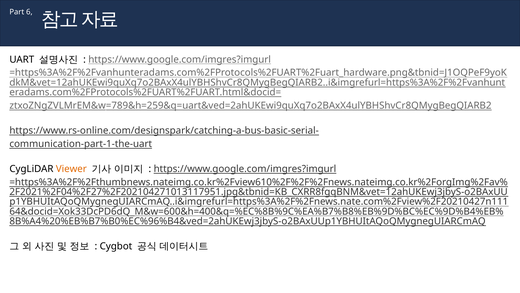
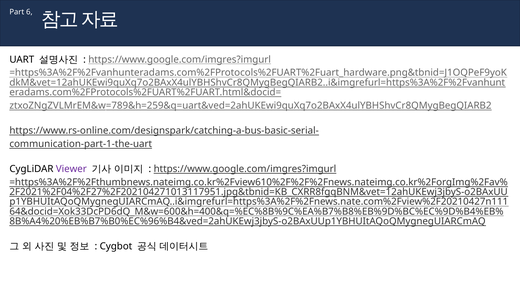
Viewer colour: orange -> purple (71, 169)
